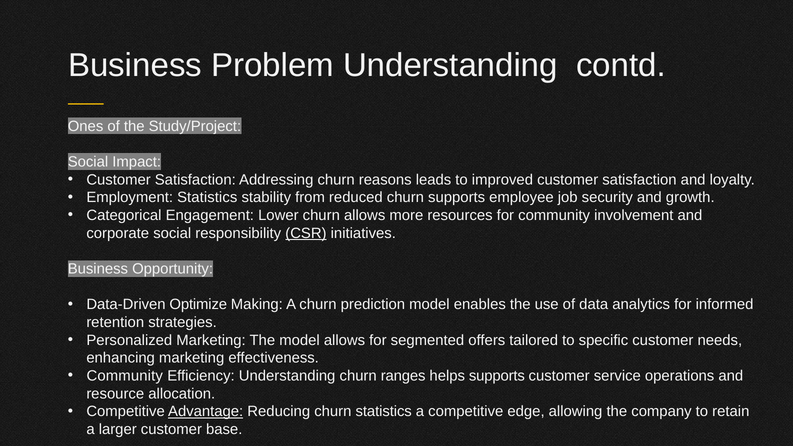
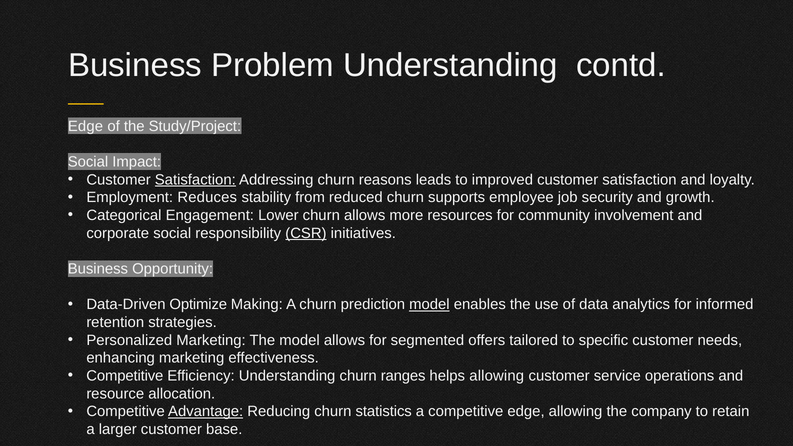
Ones: Ones -> Edge (85, 126)
Satisfaction underline: none -> present (195, 180)
Employment Statistics: Statistics -> Reduces (207, 197)
model underline: none -> present (429, 305)
Community: Community -> Competitive (125, 376)
helps supports: supports -> allowing (497, 376)
